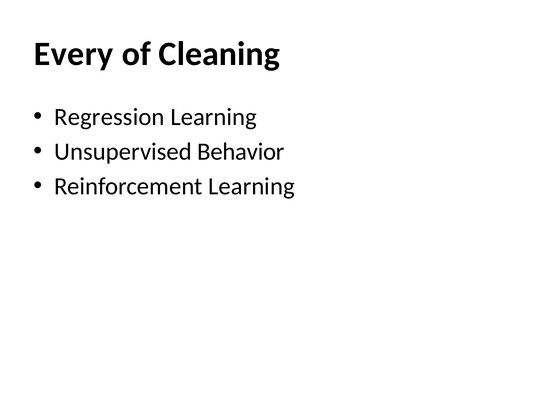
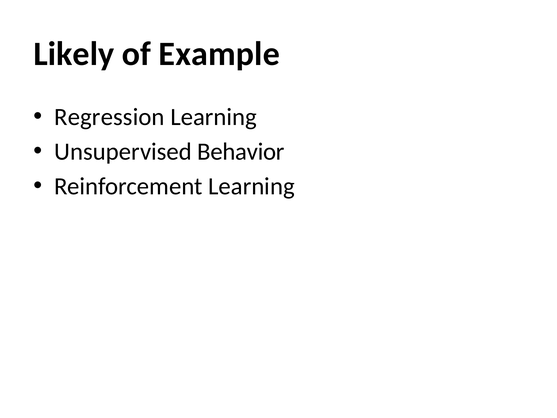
Every: Every -> Likely (74, 54)
Cleaning: Cleaning -> Example (219, 54)
